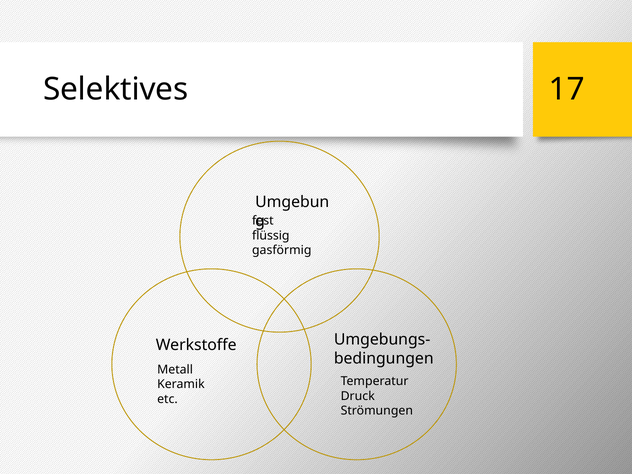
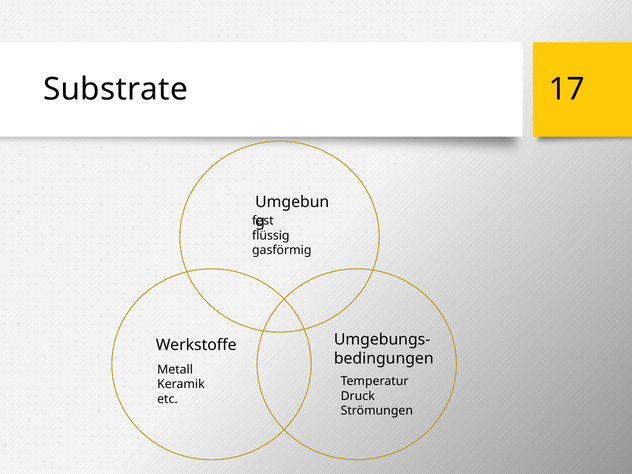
Selektives: Selektives -> Substrate (115, 89)
